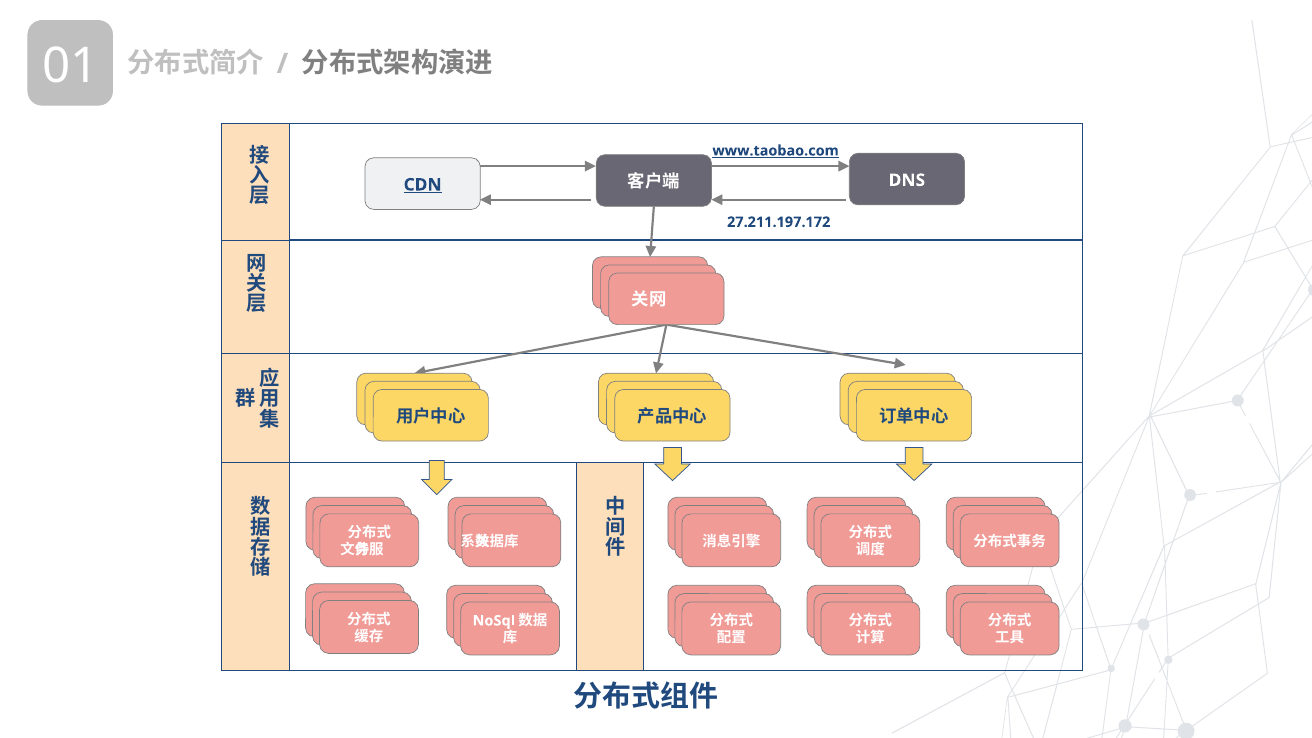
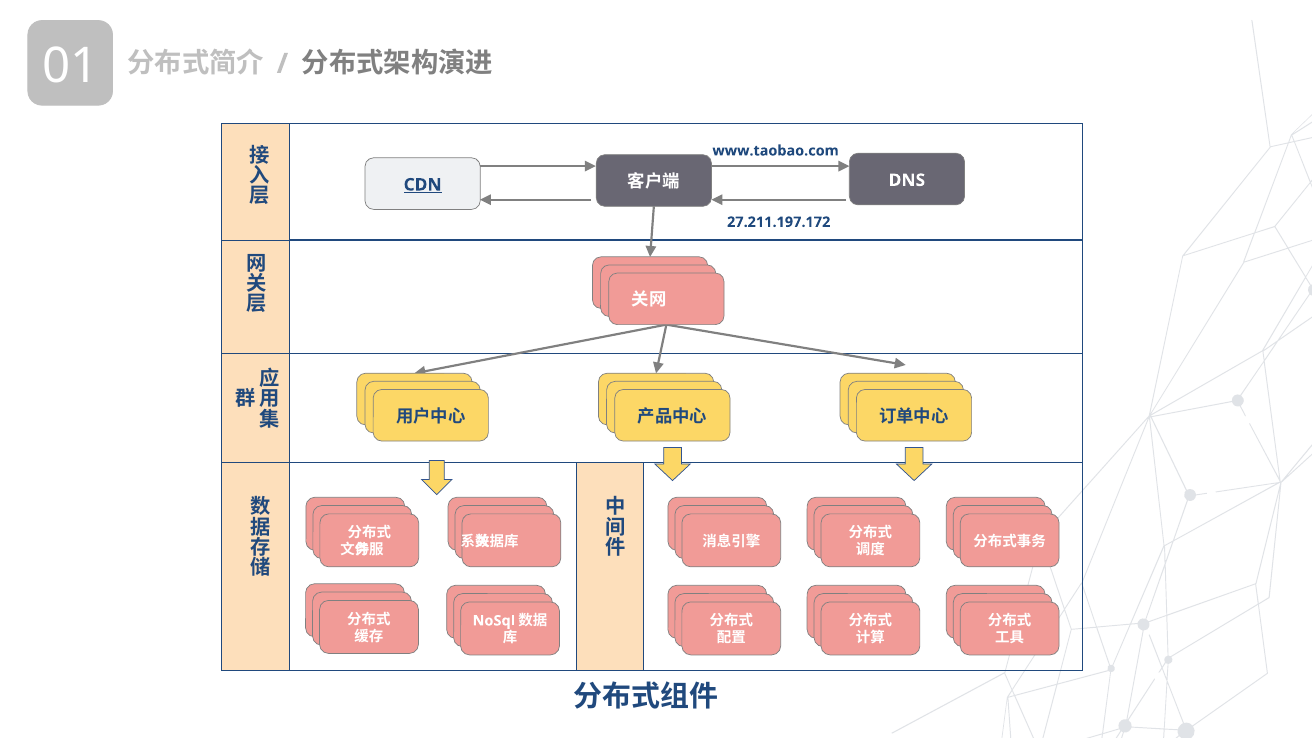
www.taobao.com underline: present -> none (776, 151)
